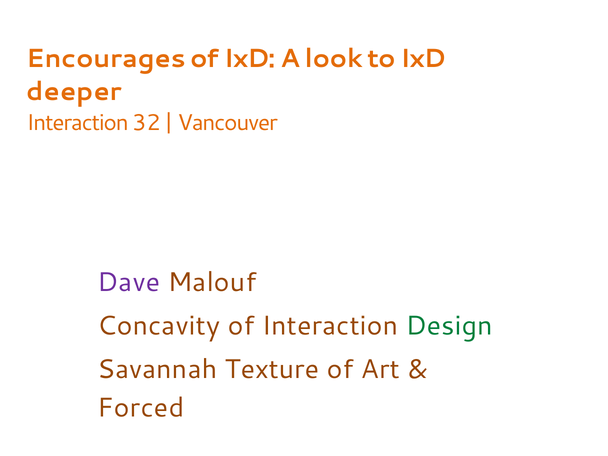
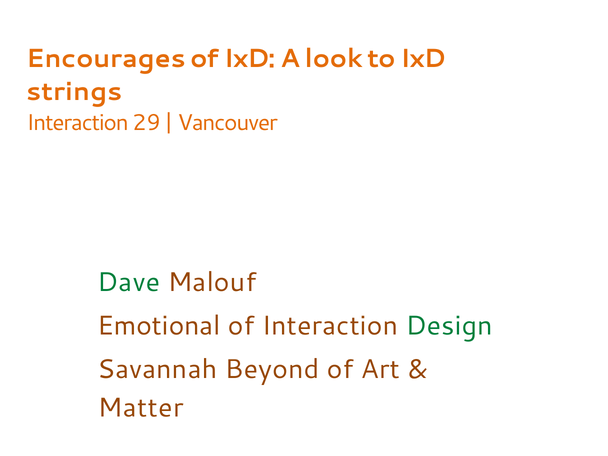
deeper: deeper -> strings (74, 92)
32: 32 -> 29 (146, 122)
Dave colour: purple -> green (129, 282)
Concavity: Concavity -> Emotional (159, 326)
Texture: Texture -> Beyond (272, 370)
Forced: Forced -> Matter (141, 408)
